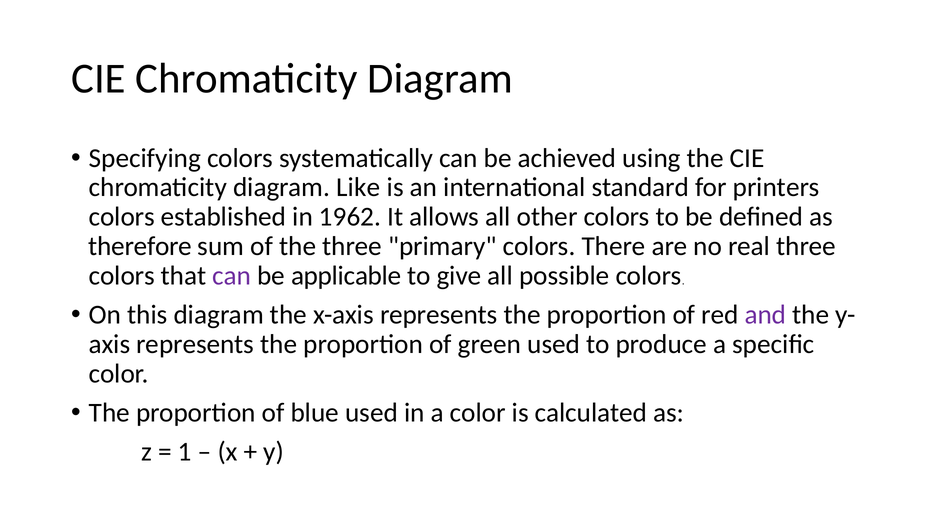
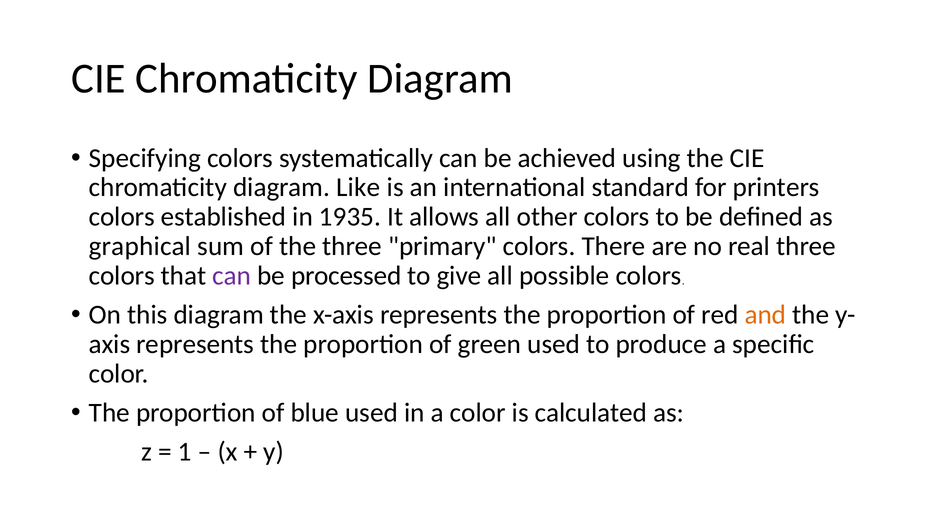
1962: 1962 -> 1935 (350, 217)
therefore: therefore -> graphical (140, 246)
applicable: applicable -> processed (346, 276)
and colour: purple -> orange (765, 315)
